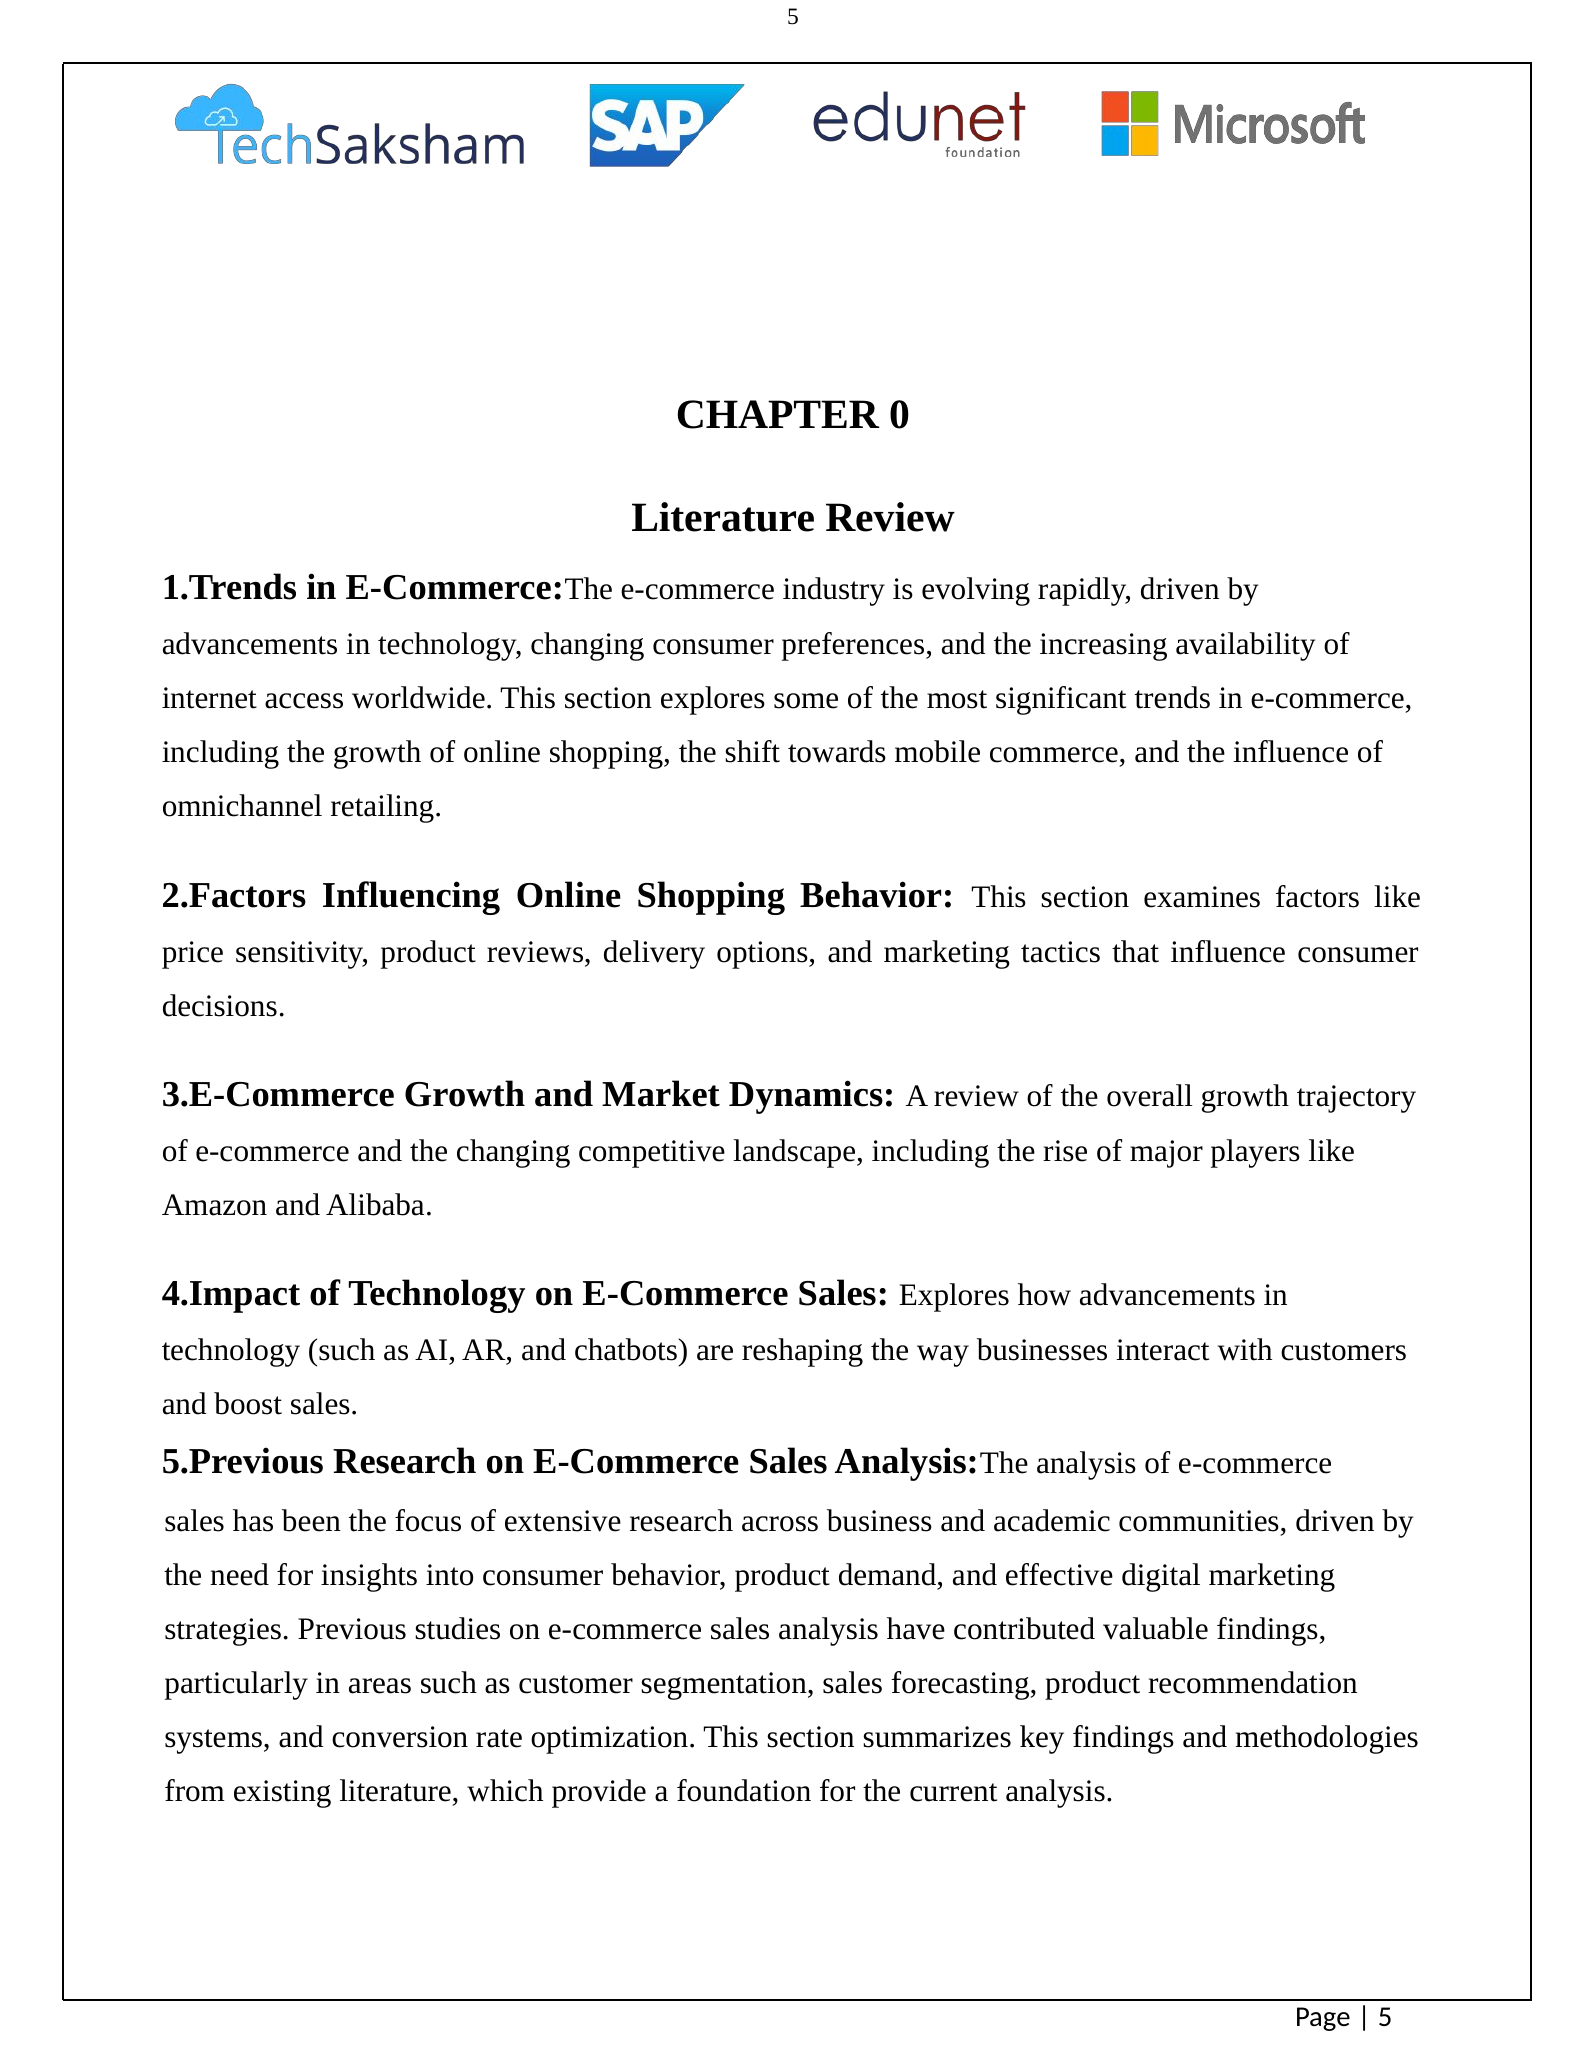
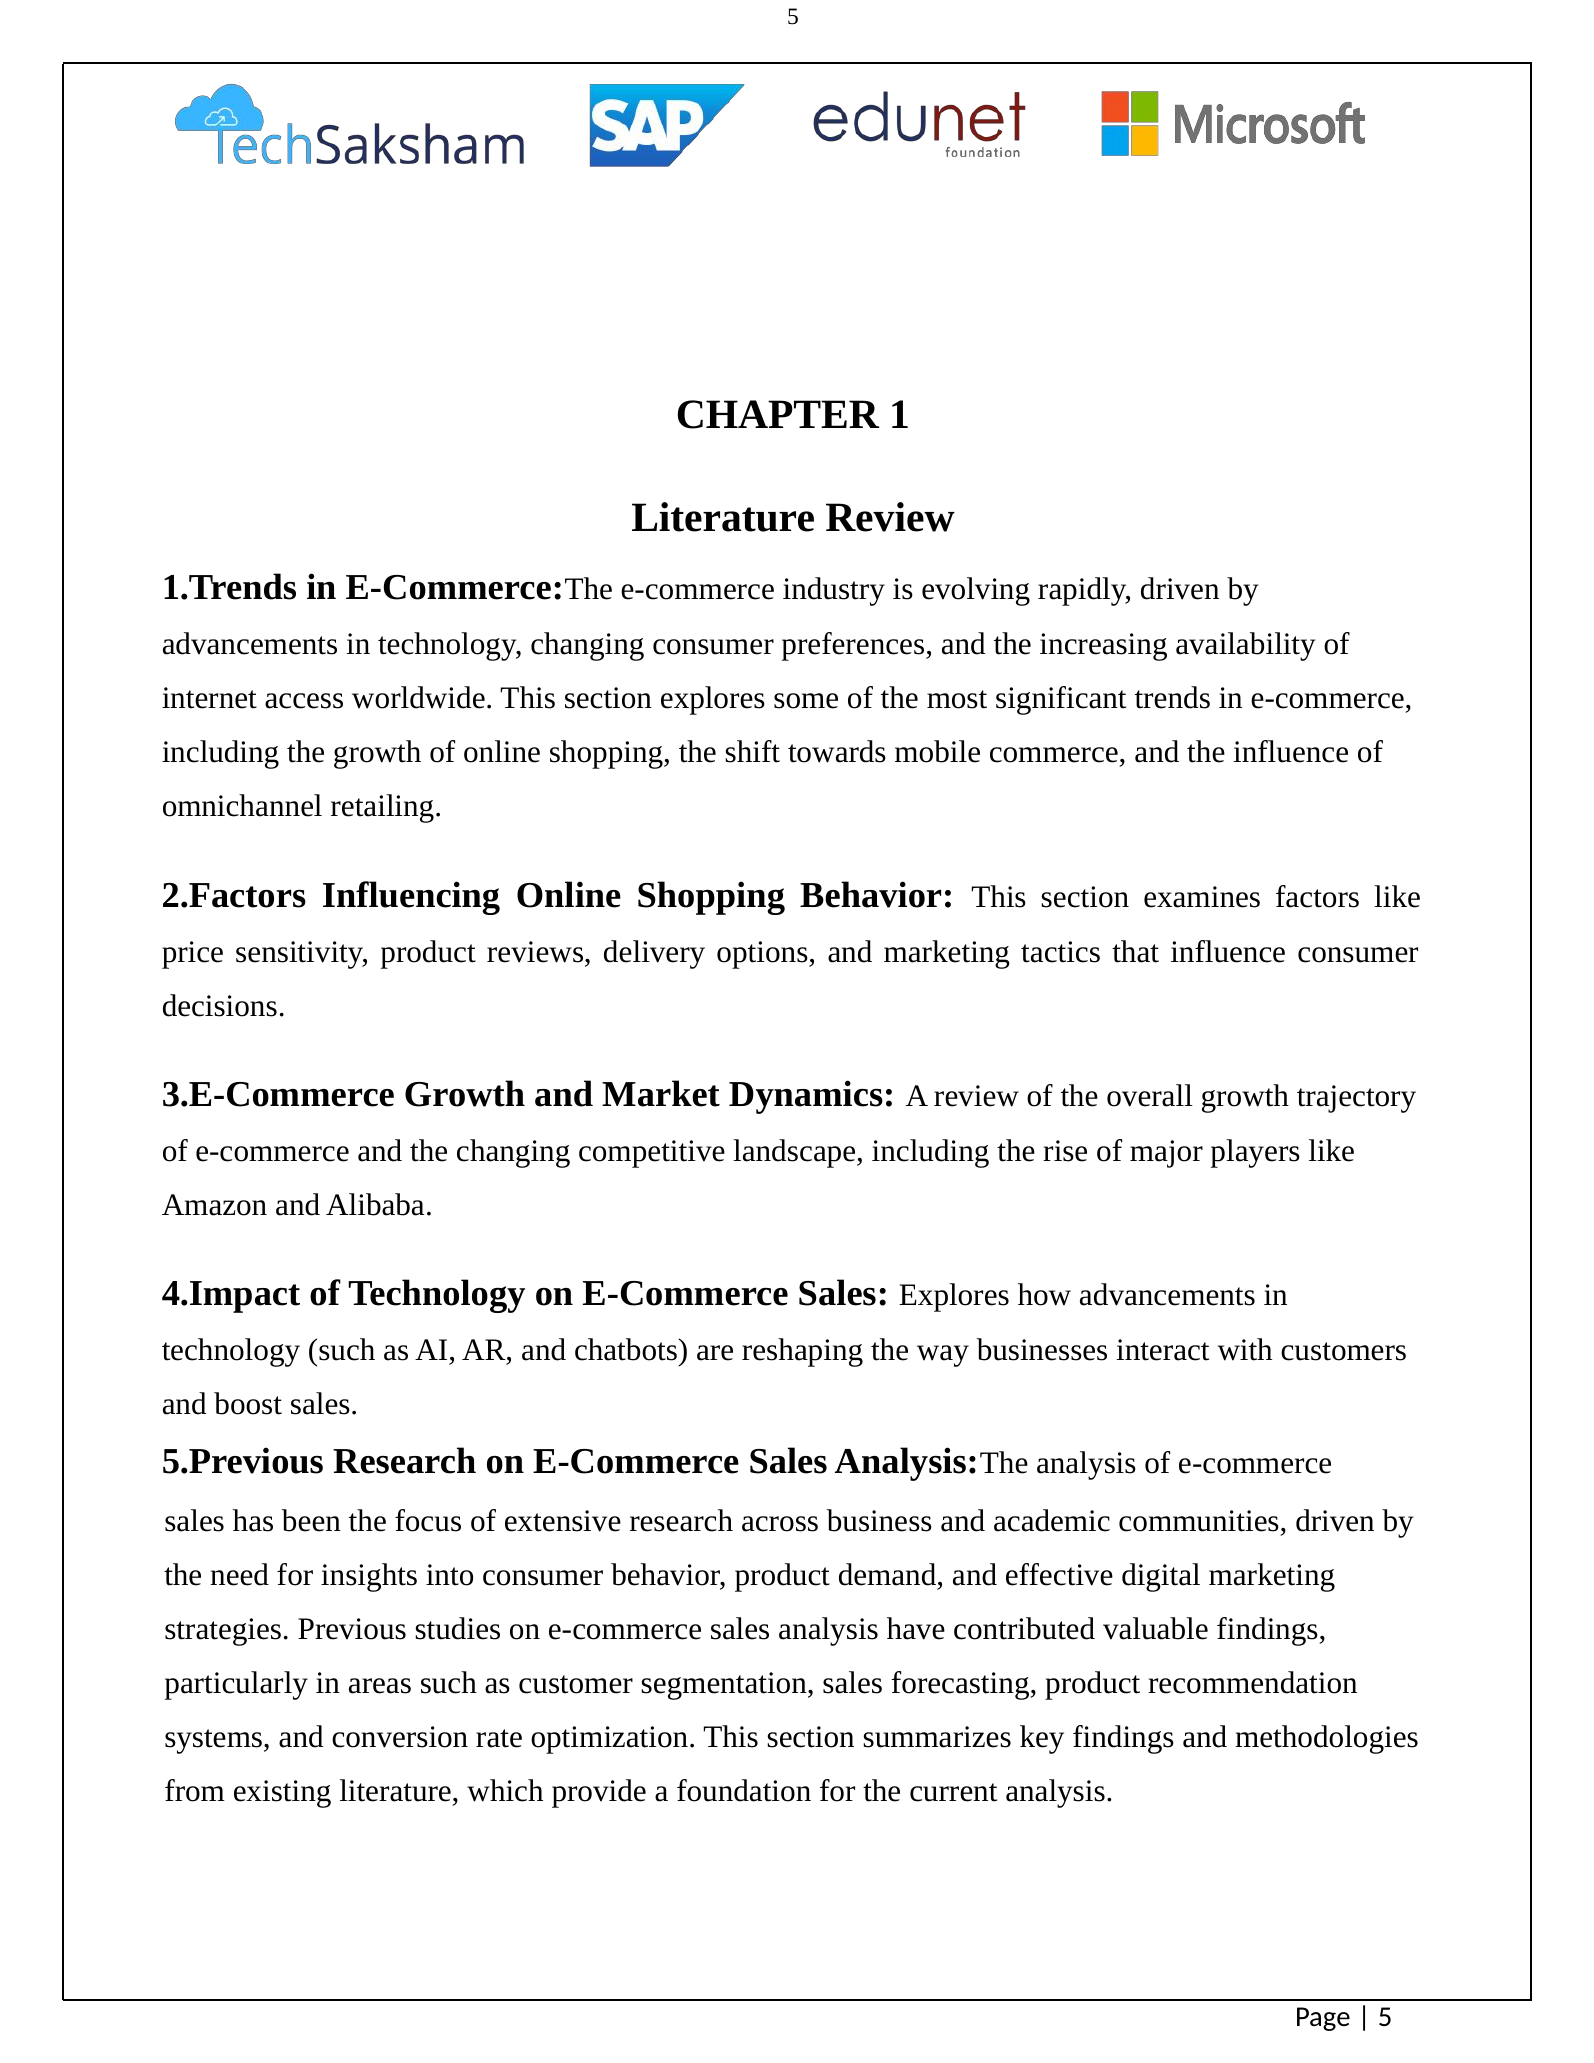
0: 0 -> 1 (900, 414)
